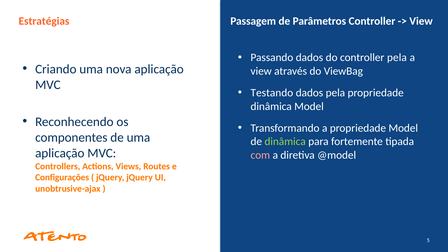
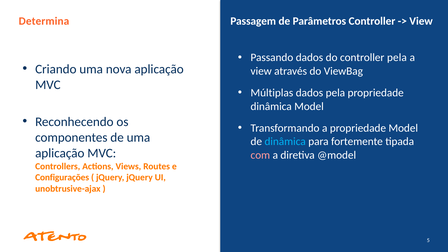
Estratégias: Estratégias -> Determina (44, 21)
Testando: Testando -> Múltiplas (272, 93)
dinâmica colour: light green -> light blue (285, 142)
